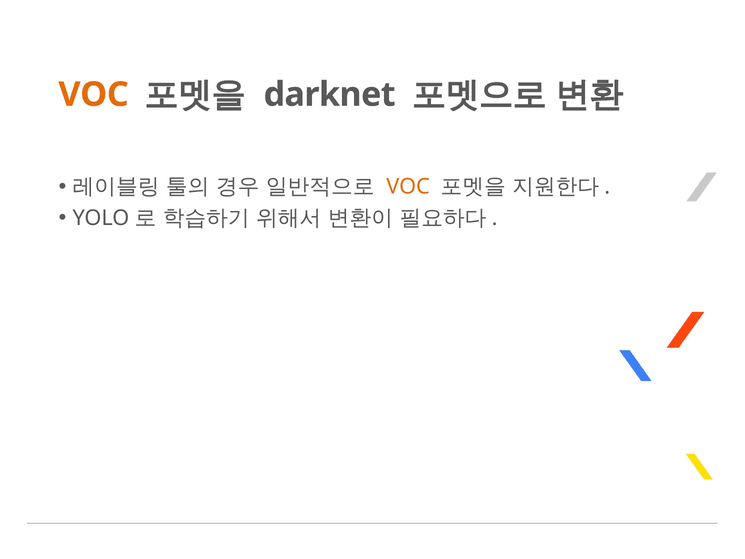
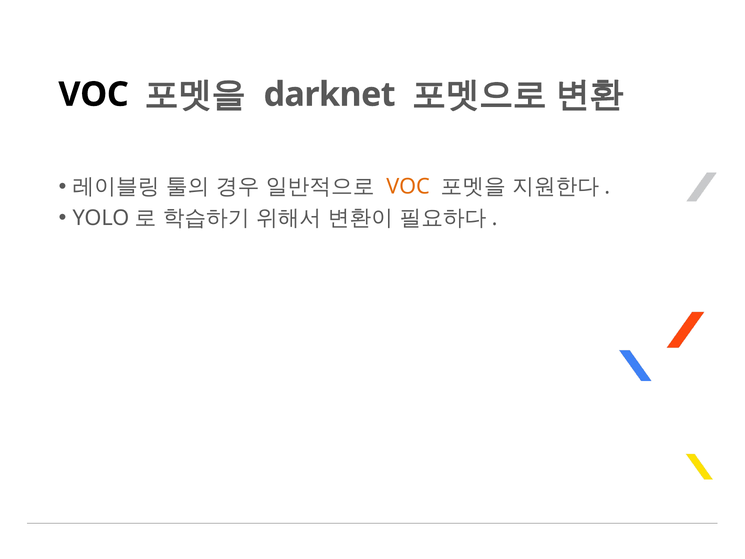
VOC colour: orange -> black (94, 94)
